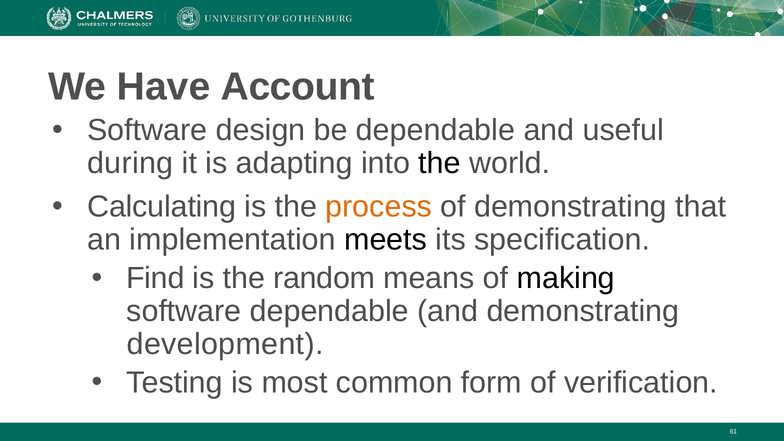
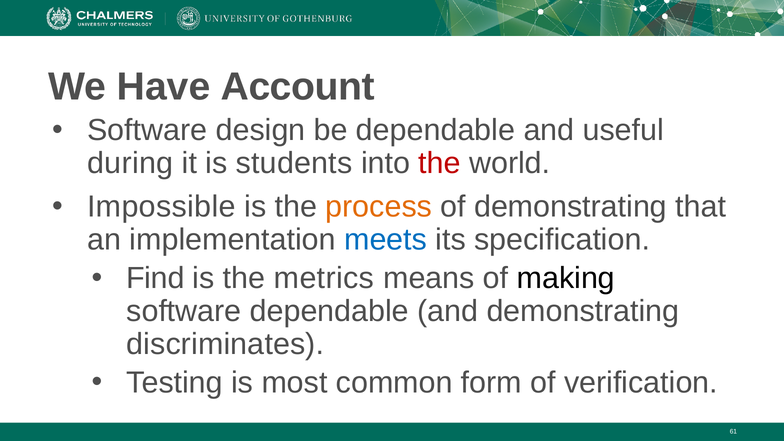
adapting: adapting -> students (294, 163)
the colour: black -> red (440, 163)
Calculating: Calculating -> Impossible (161, 207)
meets colour: black -> blue (386, 240)
random: random -> metrics (324, 278)
development: development -> discriminates (225, 344)
